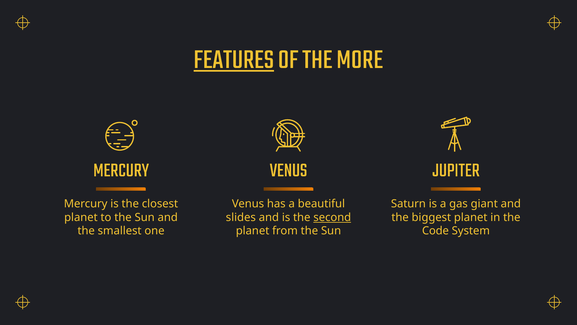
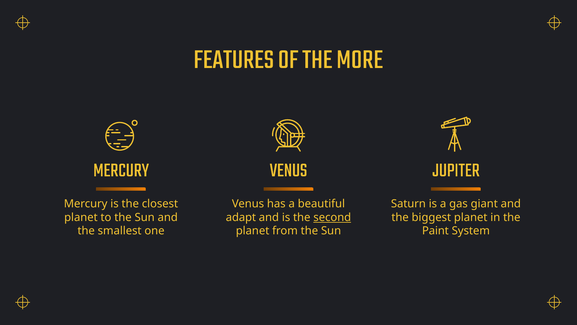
FEATURES underline: present -> none (234, 59)
slides: slides -> adapt (241, 217)
Code: Code -> Paint (435, 231)
